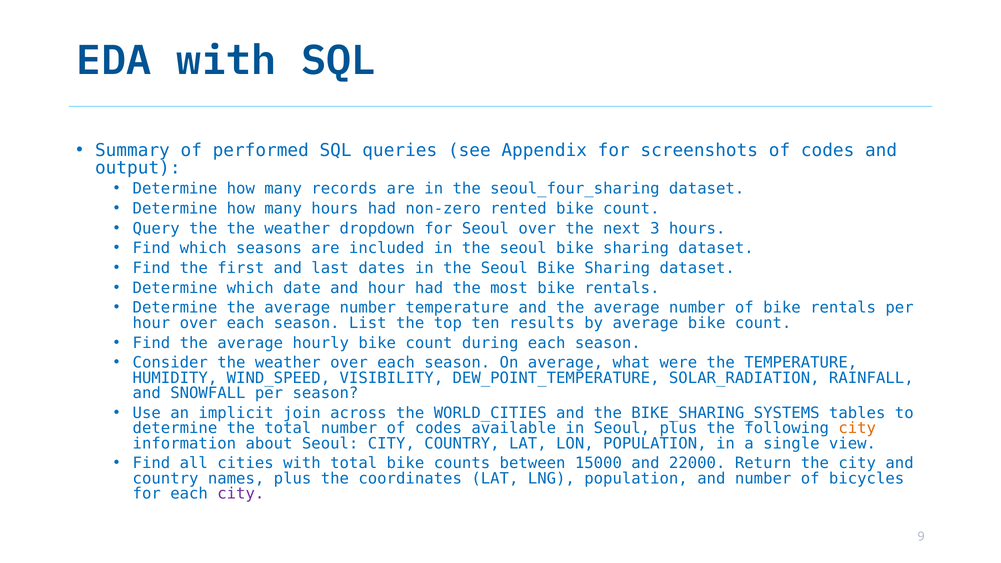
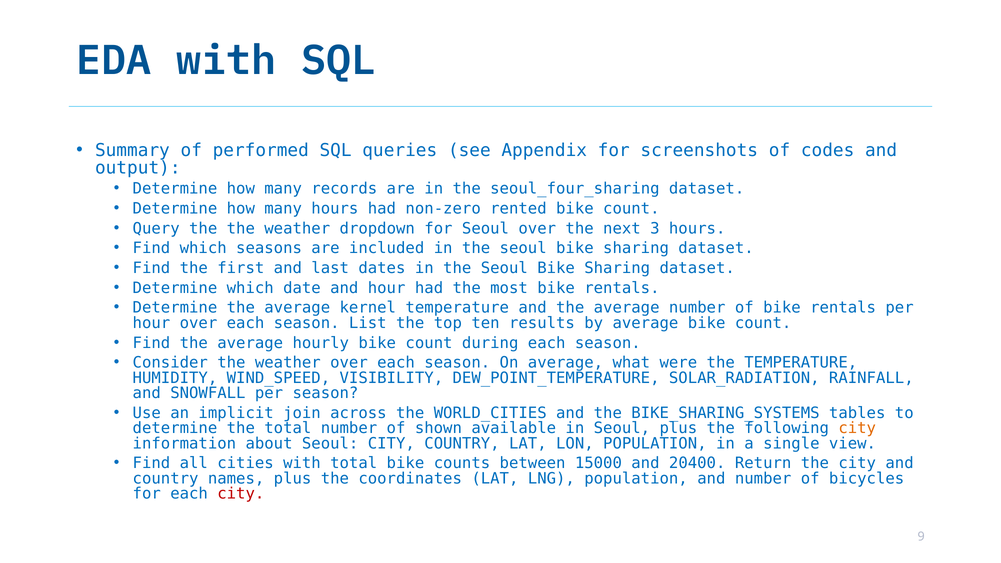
Determine the average number: number -> kernel (368, 308)
number of codes: codes -> shown (438, 428)
22000: 22000 -> 20400 (697, 463)
city colour: purple -> red (241, 494)
